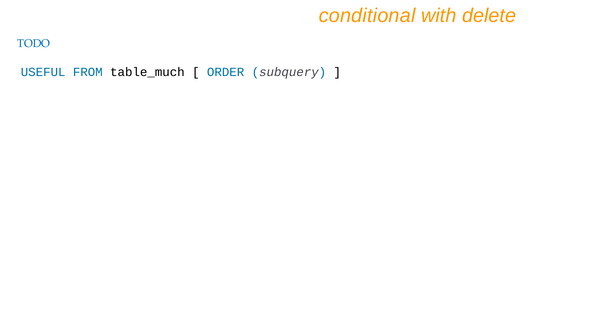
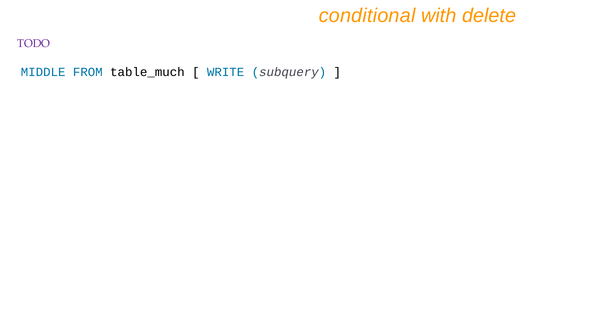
TODO colour: blue -> purple (34, 43)
USEFUL: USEFUL -> MIDDLE (43, 72)
ORDER: ORDER -> WRITE (226, 72)
